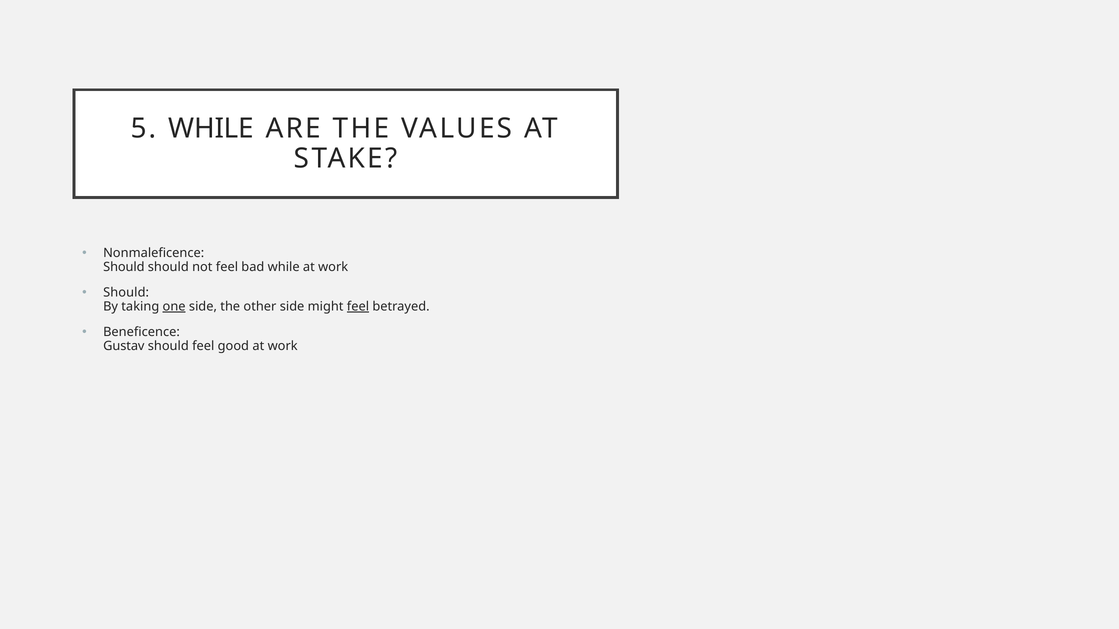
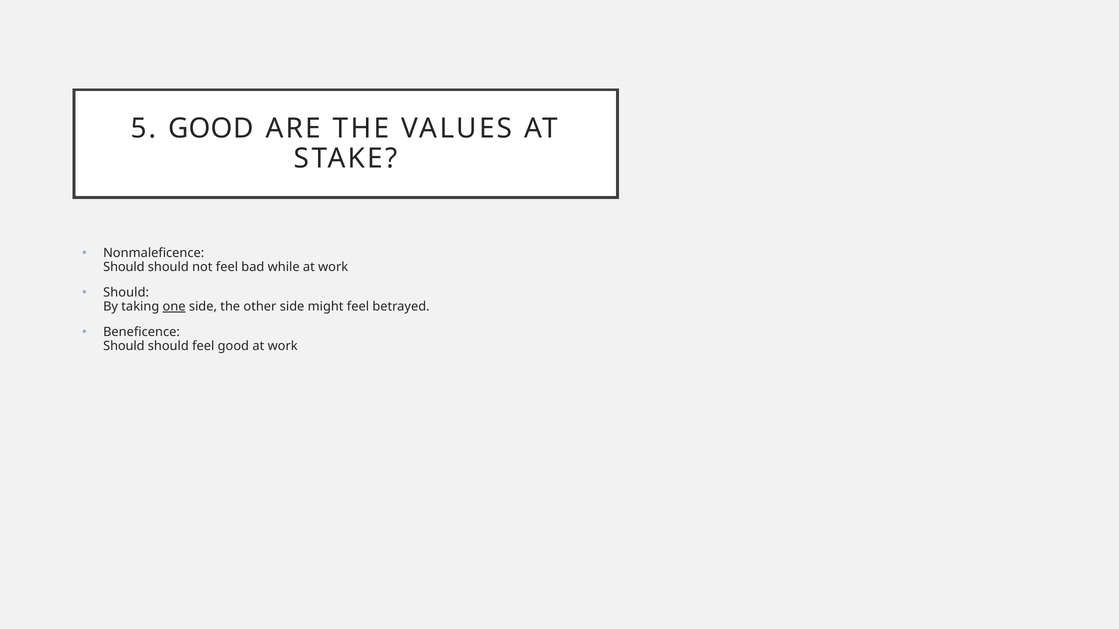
5 WHILE: WHILE -> GOOD (211, 128)
feel underline: present -> none (358, 307)
Gustav: Gustav -> Should (124, 346)
